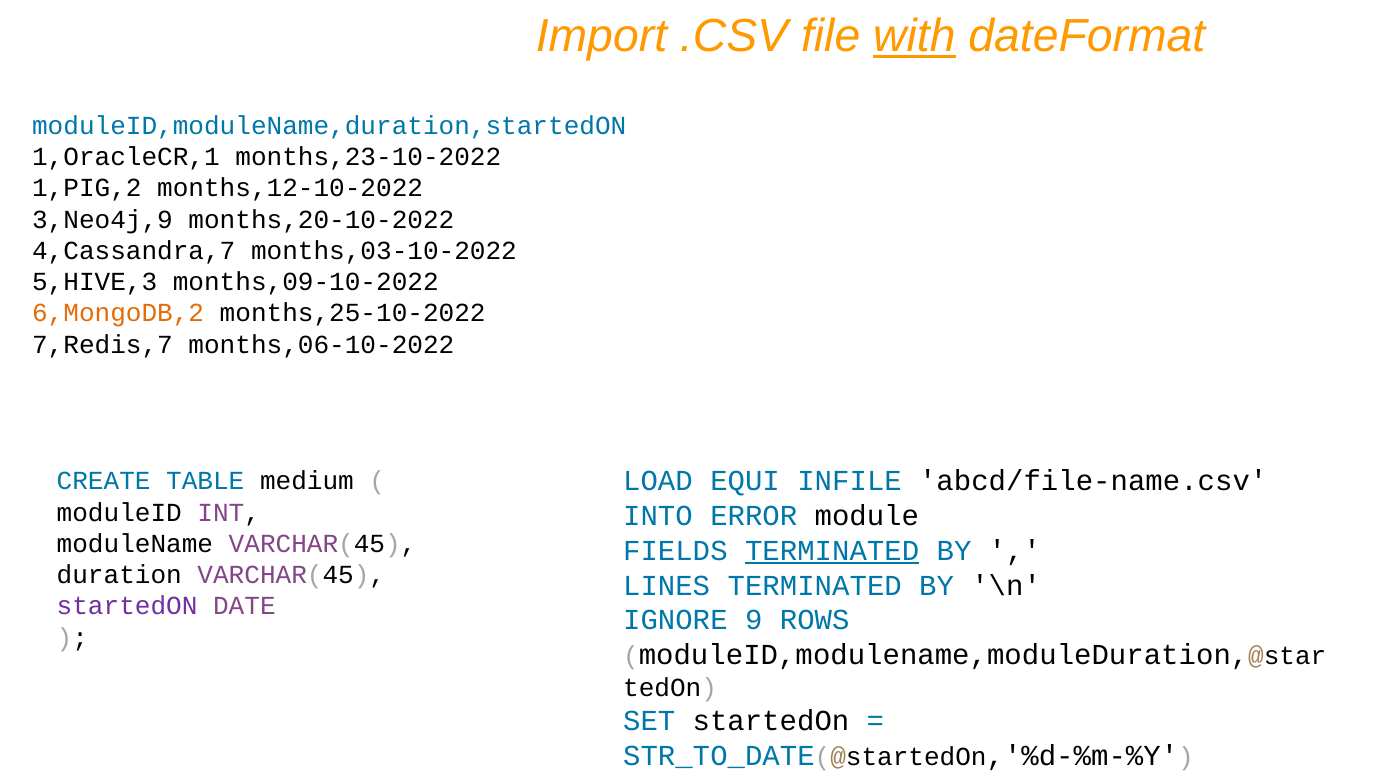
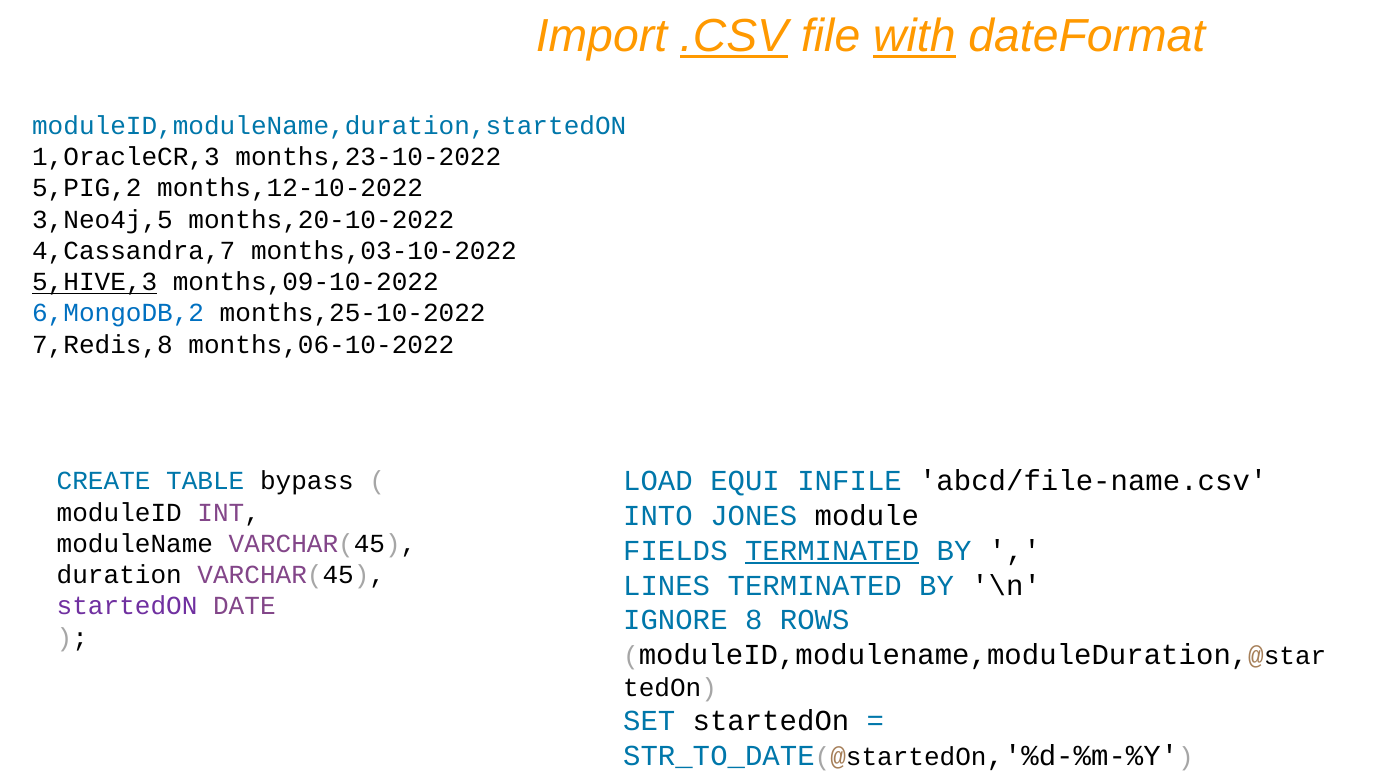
.CSV underline: none -> present (734, 36)
1,OracleCR,1: 1,OracleCR,1 -> 1,OracleCR,3 (126, 157)
1,PIG,2: 1,PIG,2 -> 5,PIG,2 (87, 188)
3,Neo4j,9: 3,Neo4j,9 -> 3,Neo4j,5 (102, 220)
5,HIVE,3 underline: none -> present (95, 282)
6,MongoDB,2 colour: orange -> blue (118, 313)
7,Redis,7: 7,Redis,7 -> 7,Redis,8 (102, 345)
medium: medium -> bypass (307, 481)
ERROR: ERROR -> JONES (754, 516)
9: 9 -> 8 (754, 620)
